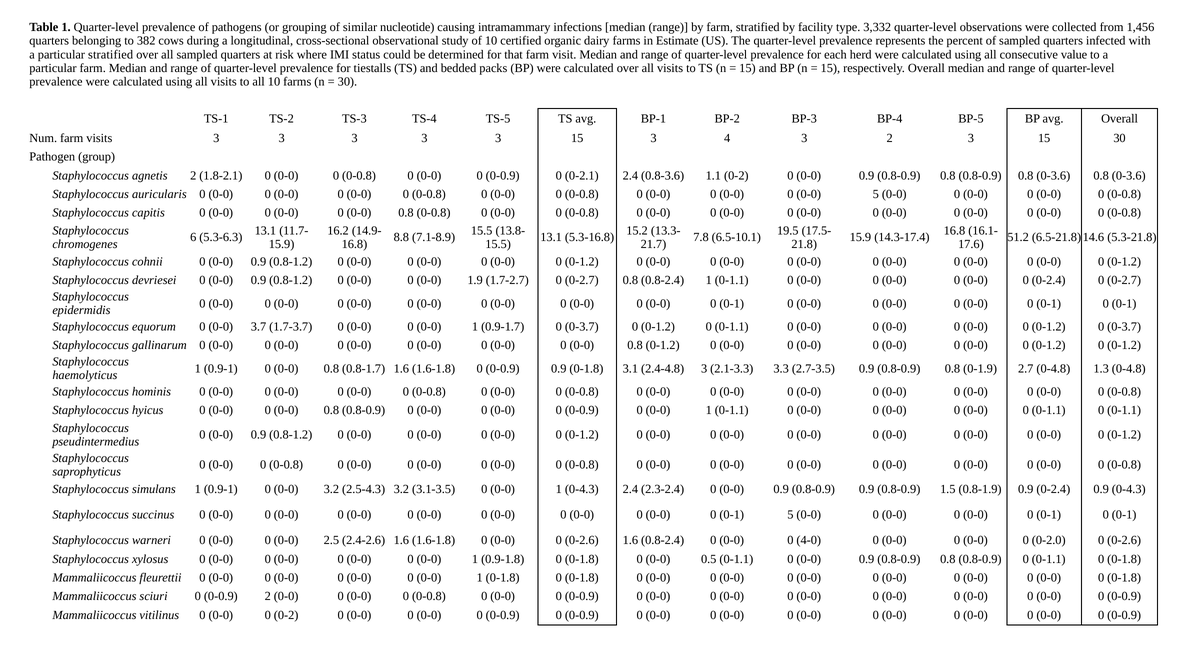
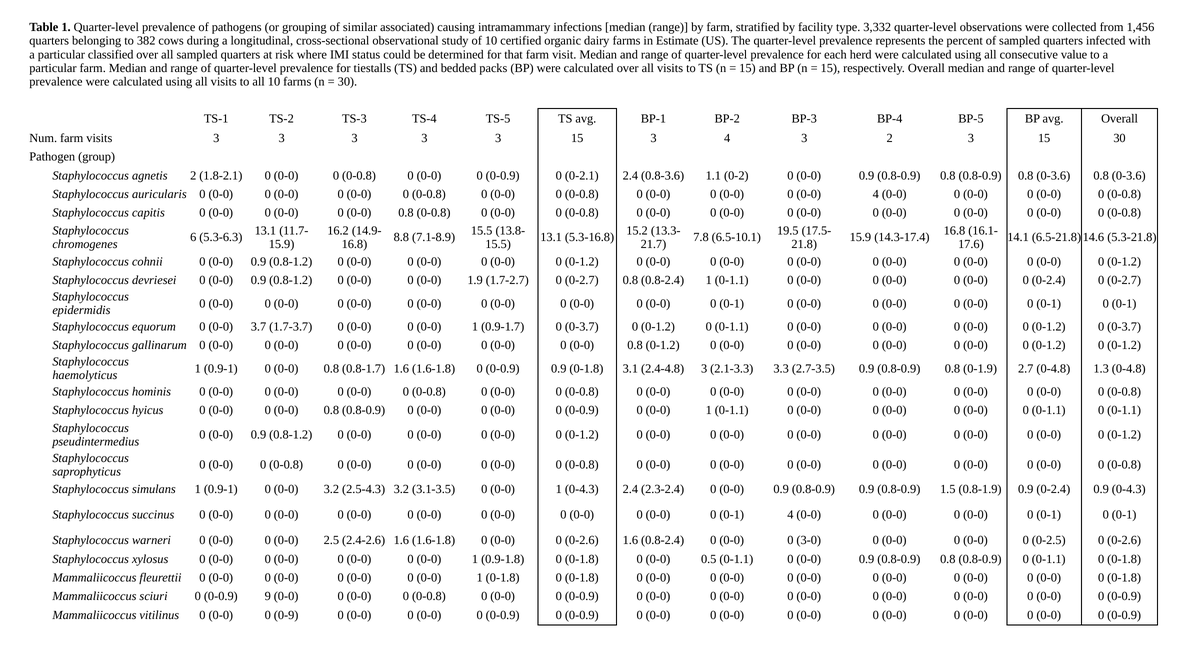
nucleotide: nucleotide -> associated (407, 27)
particular stratified: stratified -> classified (111, 55)
0-0 5: 5 -> 4 (876, 194)
51.2: 51.2 -> 14.1 (1018, 237)
0-1 5: 5 -> 4 (790, 515)
4-0: 4-0 -> 3-0 (809, 541)
0-2.0: 0-2.0 -> 0-2.5 (1049, 541)
0-0.9 2: 2 -> 9 (268, 597)
0 0-2: 0-2 -> 0-9 (286, 616)
